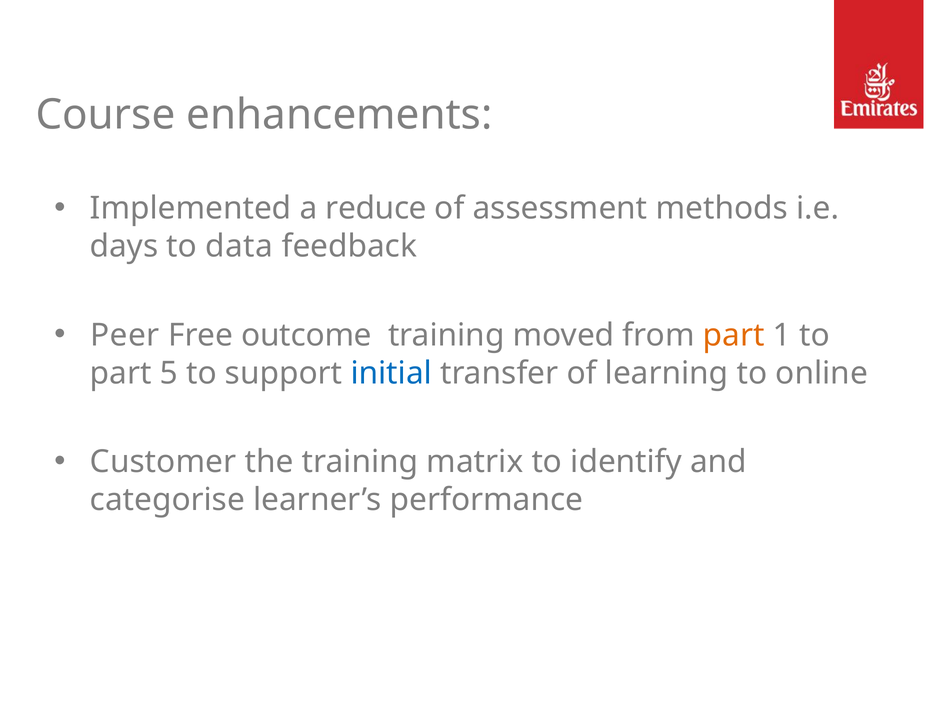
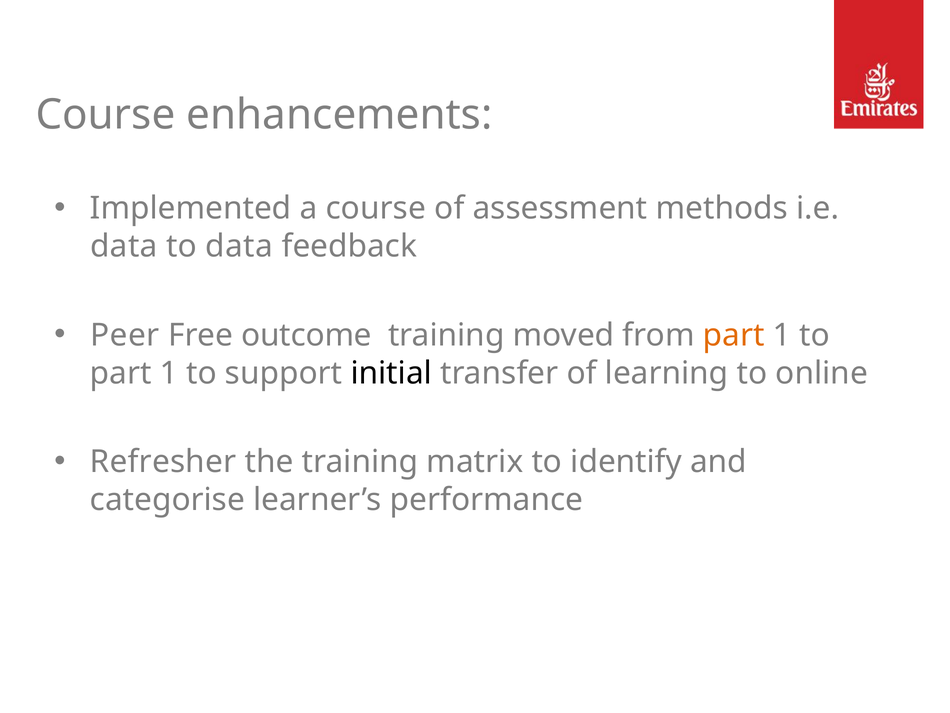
a reduce: reduce -> course (376, 208)
days: days -> data (124, 246)
5: 5 -> 1 (169, 373)
initial colour: blue -> black (391, 373)
Customer: Customer -> Refresher (163, 462)
